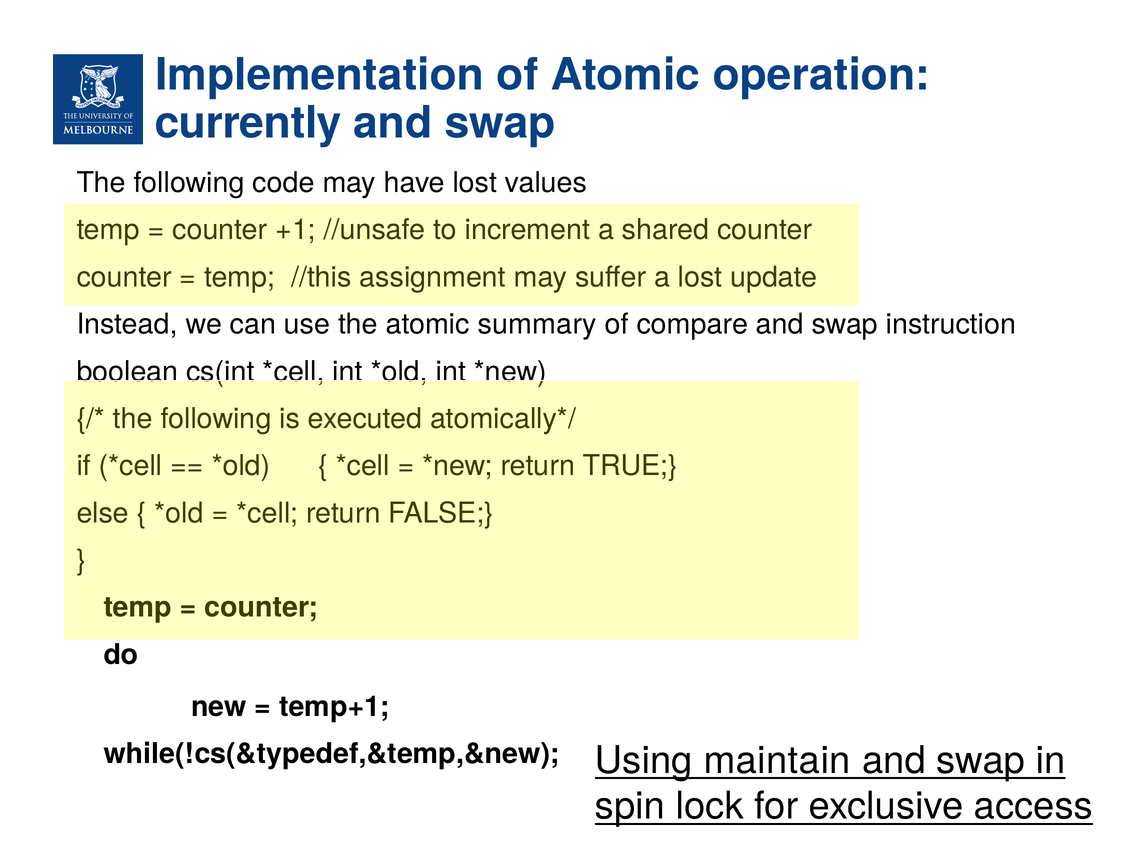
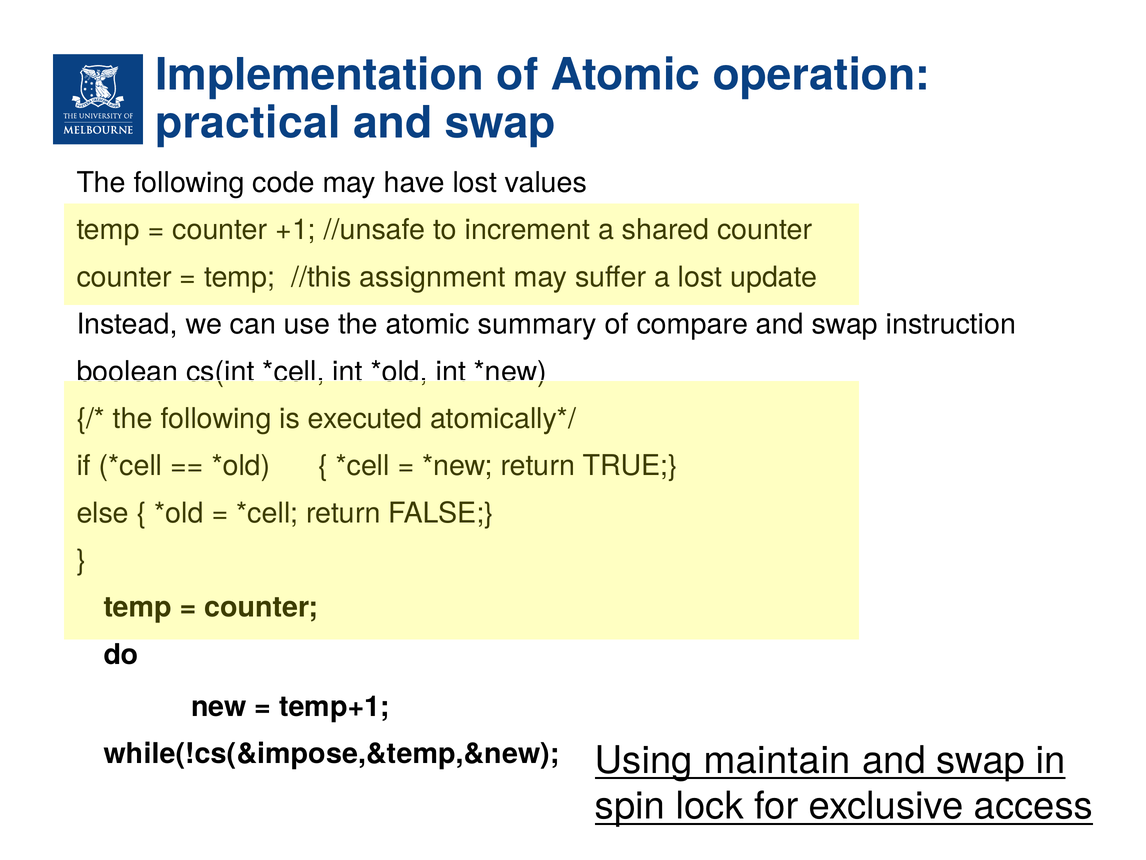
currently: currently -> practical (248, 123)
while(!cs(&typedef,&temp,&new: while(!cs(&typedef,&temp,&new -> while(!cs(&impose,&temp,&new (332, 753)
